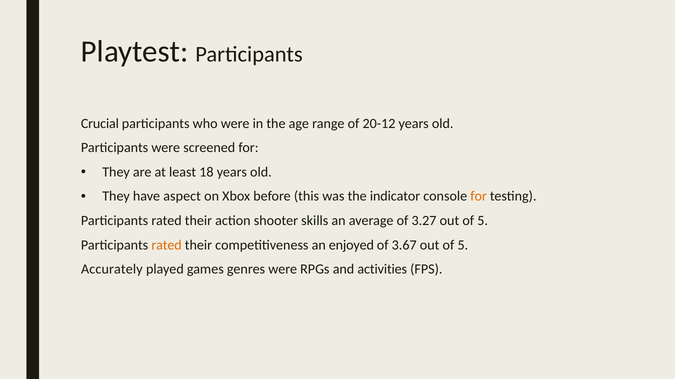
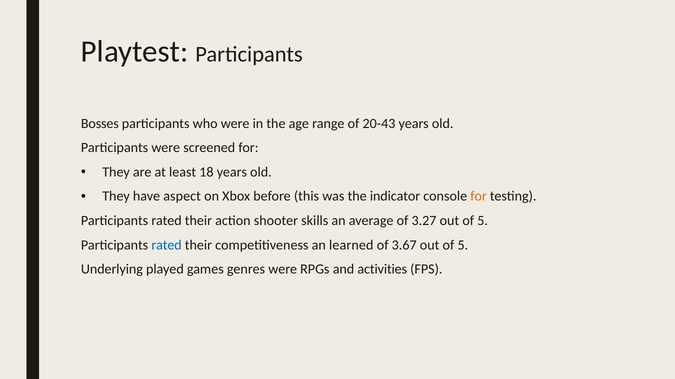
Crucial: Crucial -> Bosses (100, 124)
20-12: 20-12 -> 20-43 (379, 124)
rated colour: orange -> blue (167, 245)
enjoyed: enjoyed -> learned (351, 245)
Accurately: Accurately -> Underlying (112, 270)
